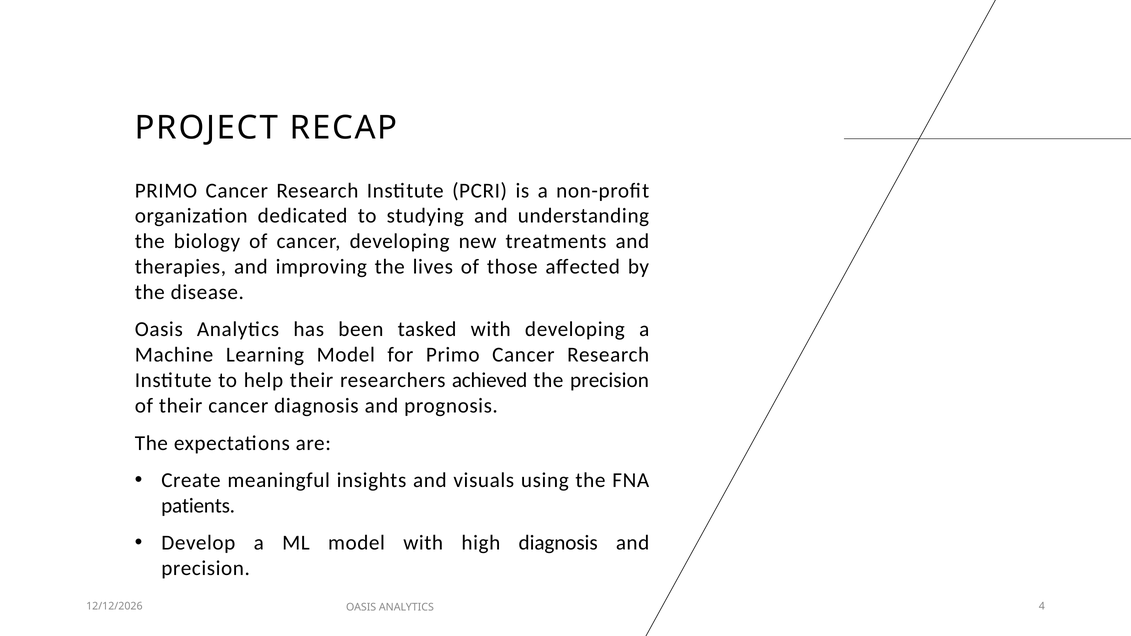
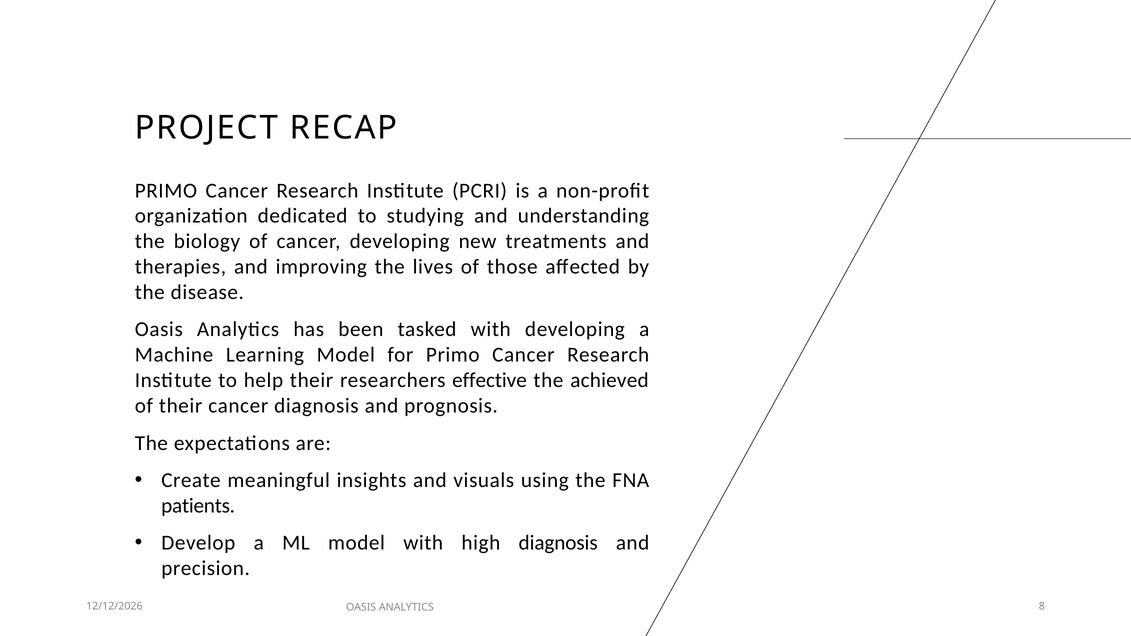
achieved: achieved -> effective (490, 380)
the precision: precision -> achieved (609, 380)
4: 4 -> 8 (1042, 606)
